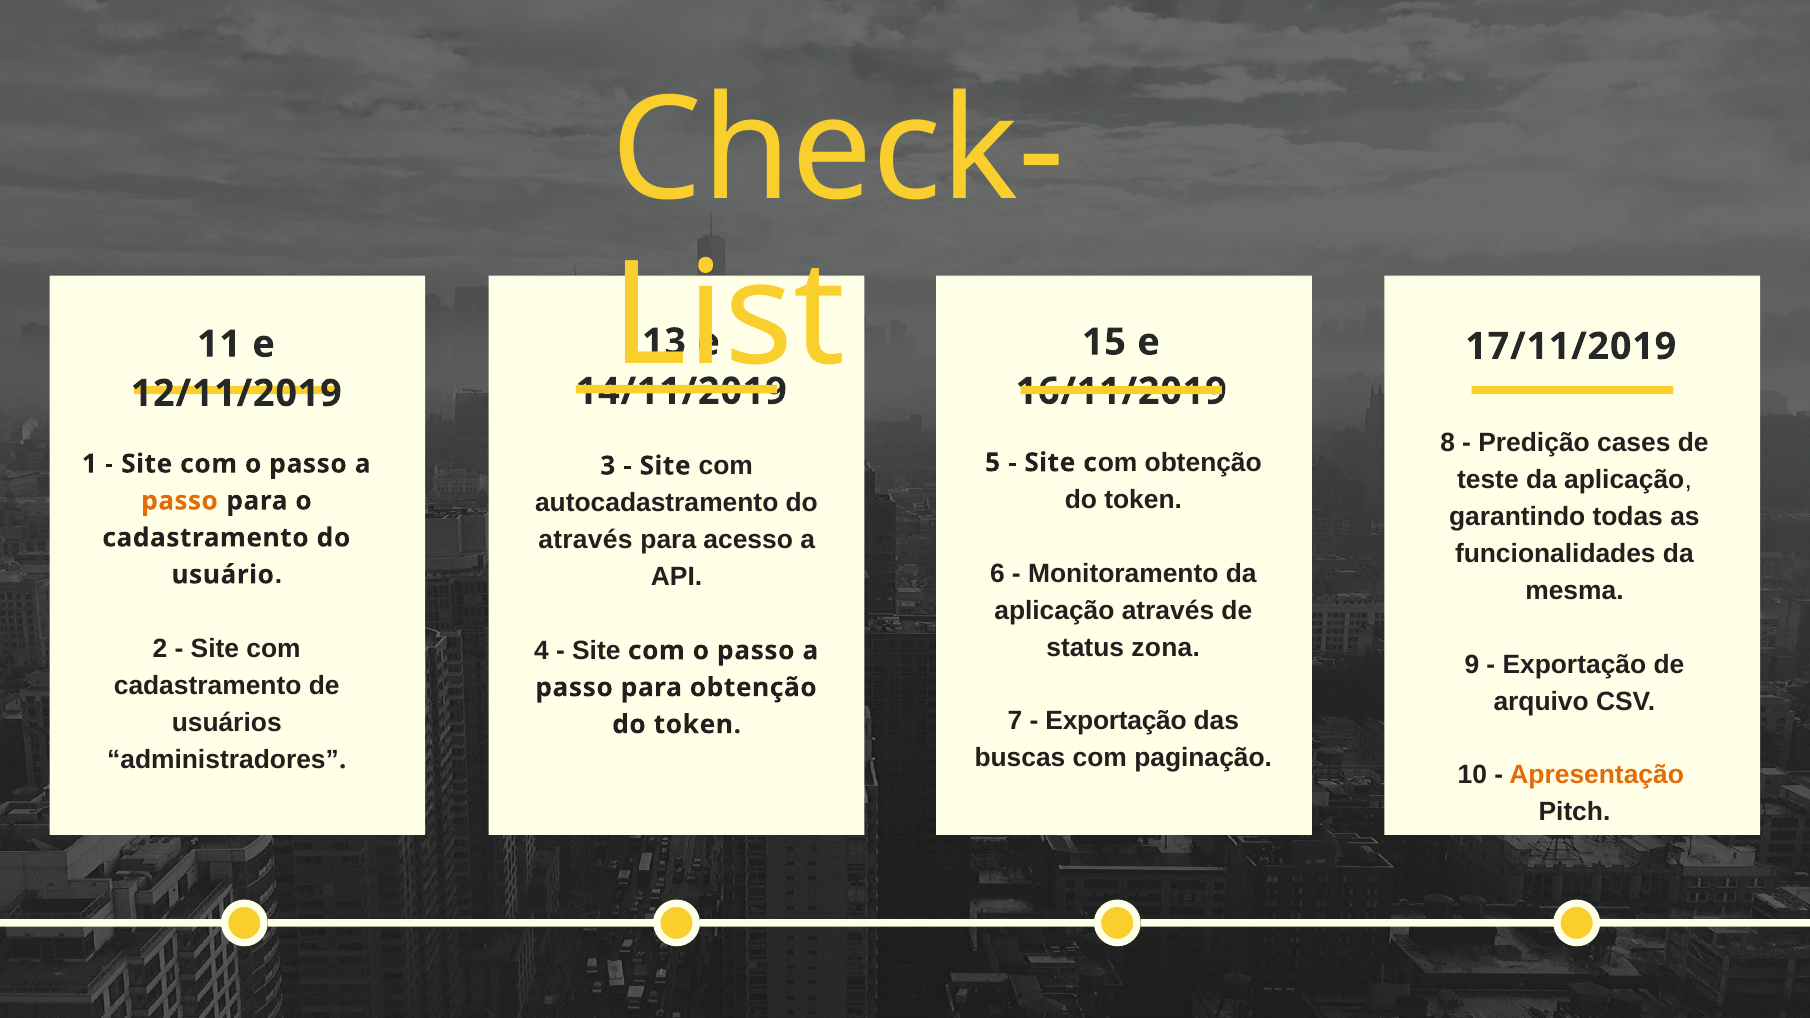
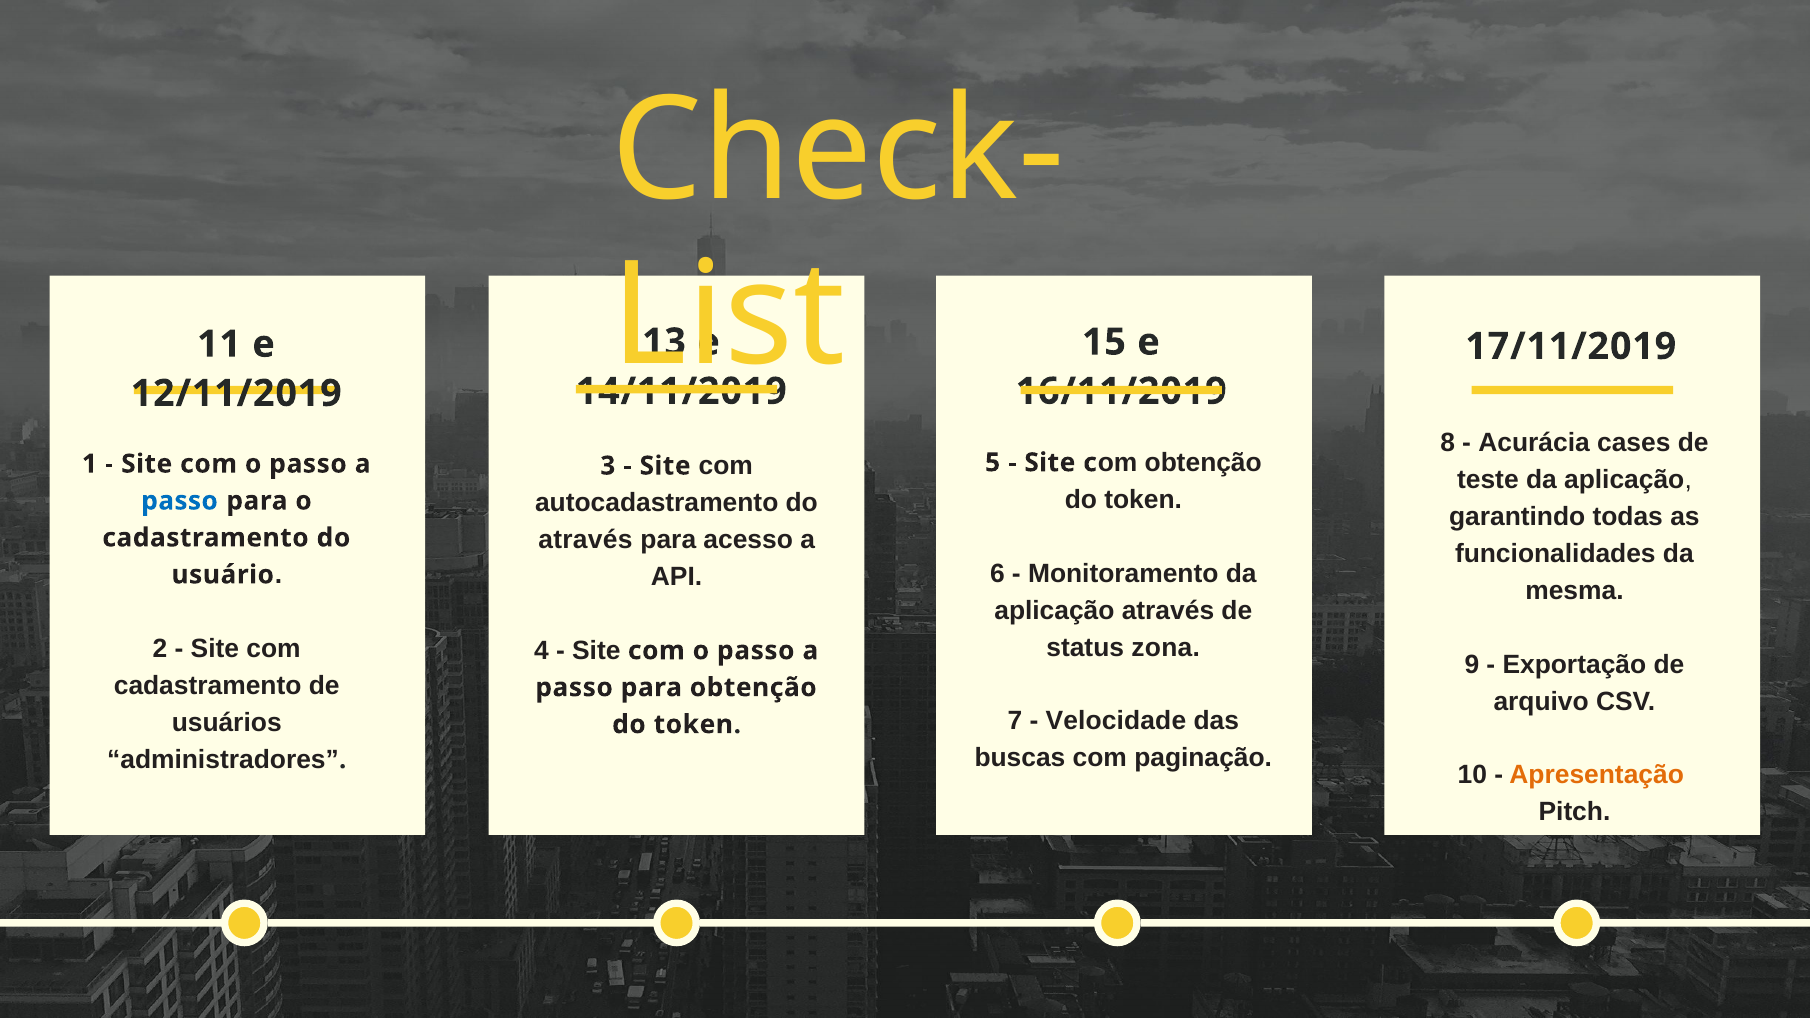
Predição: Predição -> Acurácia (1534, 443)
passo colour: orange -> blue (180, 501)
Exportação: Exportação -> Velocidade (1116, 721)
